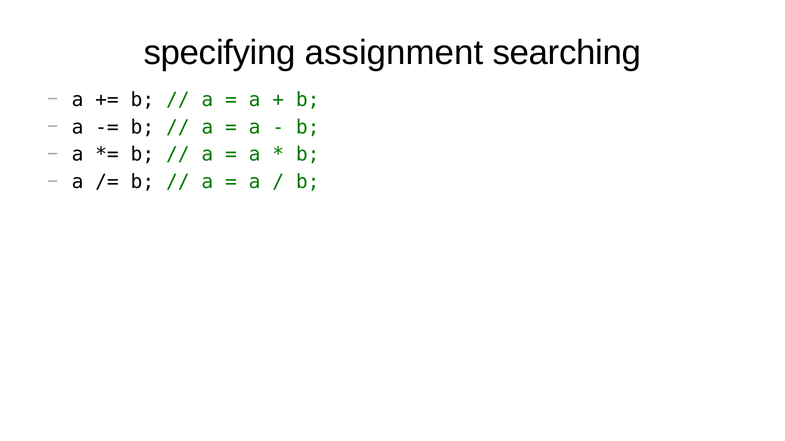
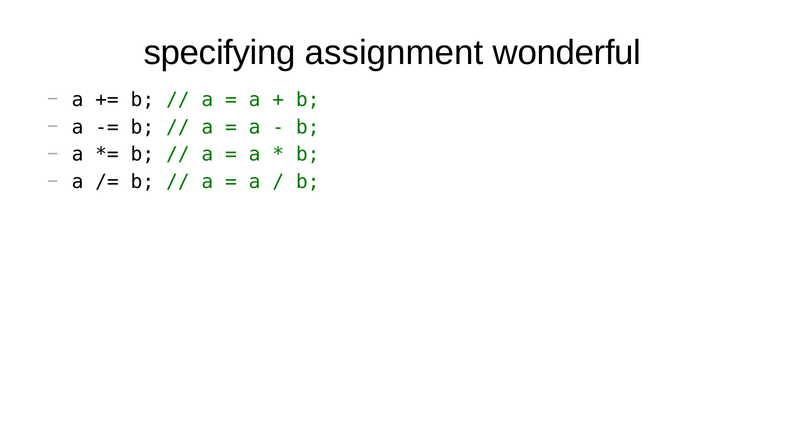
searching: searching -> wonderful (567, 53)
